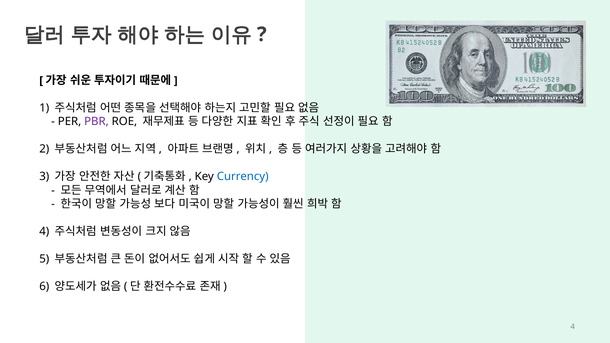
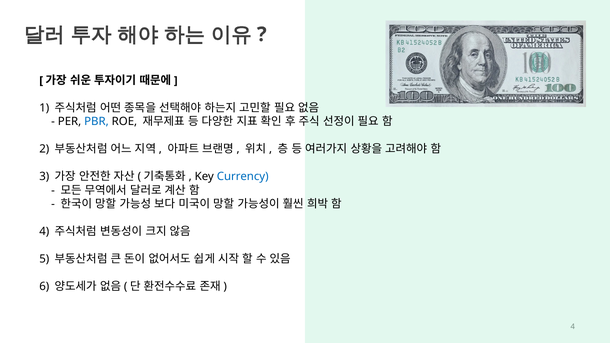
PBR colour: purple -> blue (96, 122)
